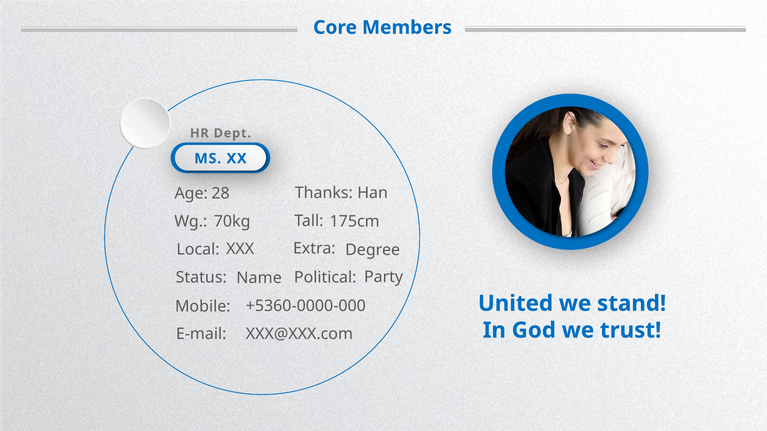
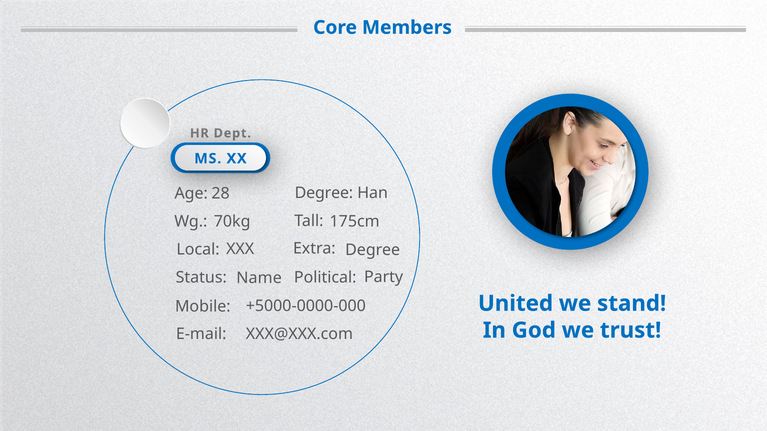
Age Thanks: Thanks -> Degree (324, 193)
+5360-0000-000: +5360-0000-000 -> +5000-0000-000 (306, 306)
